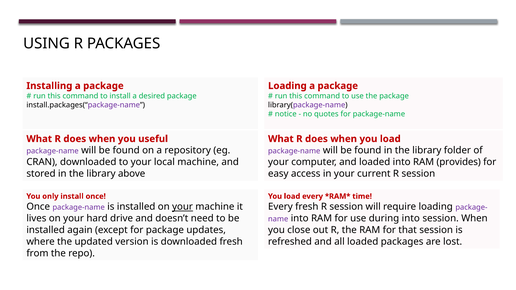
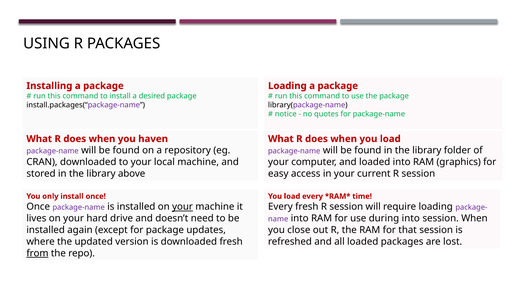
useful: useful -> haven (153, 139)
provides: provides -> graphics (459, 162)
from underline: none -> present (37, 253)
